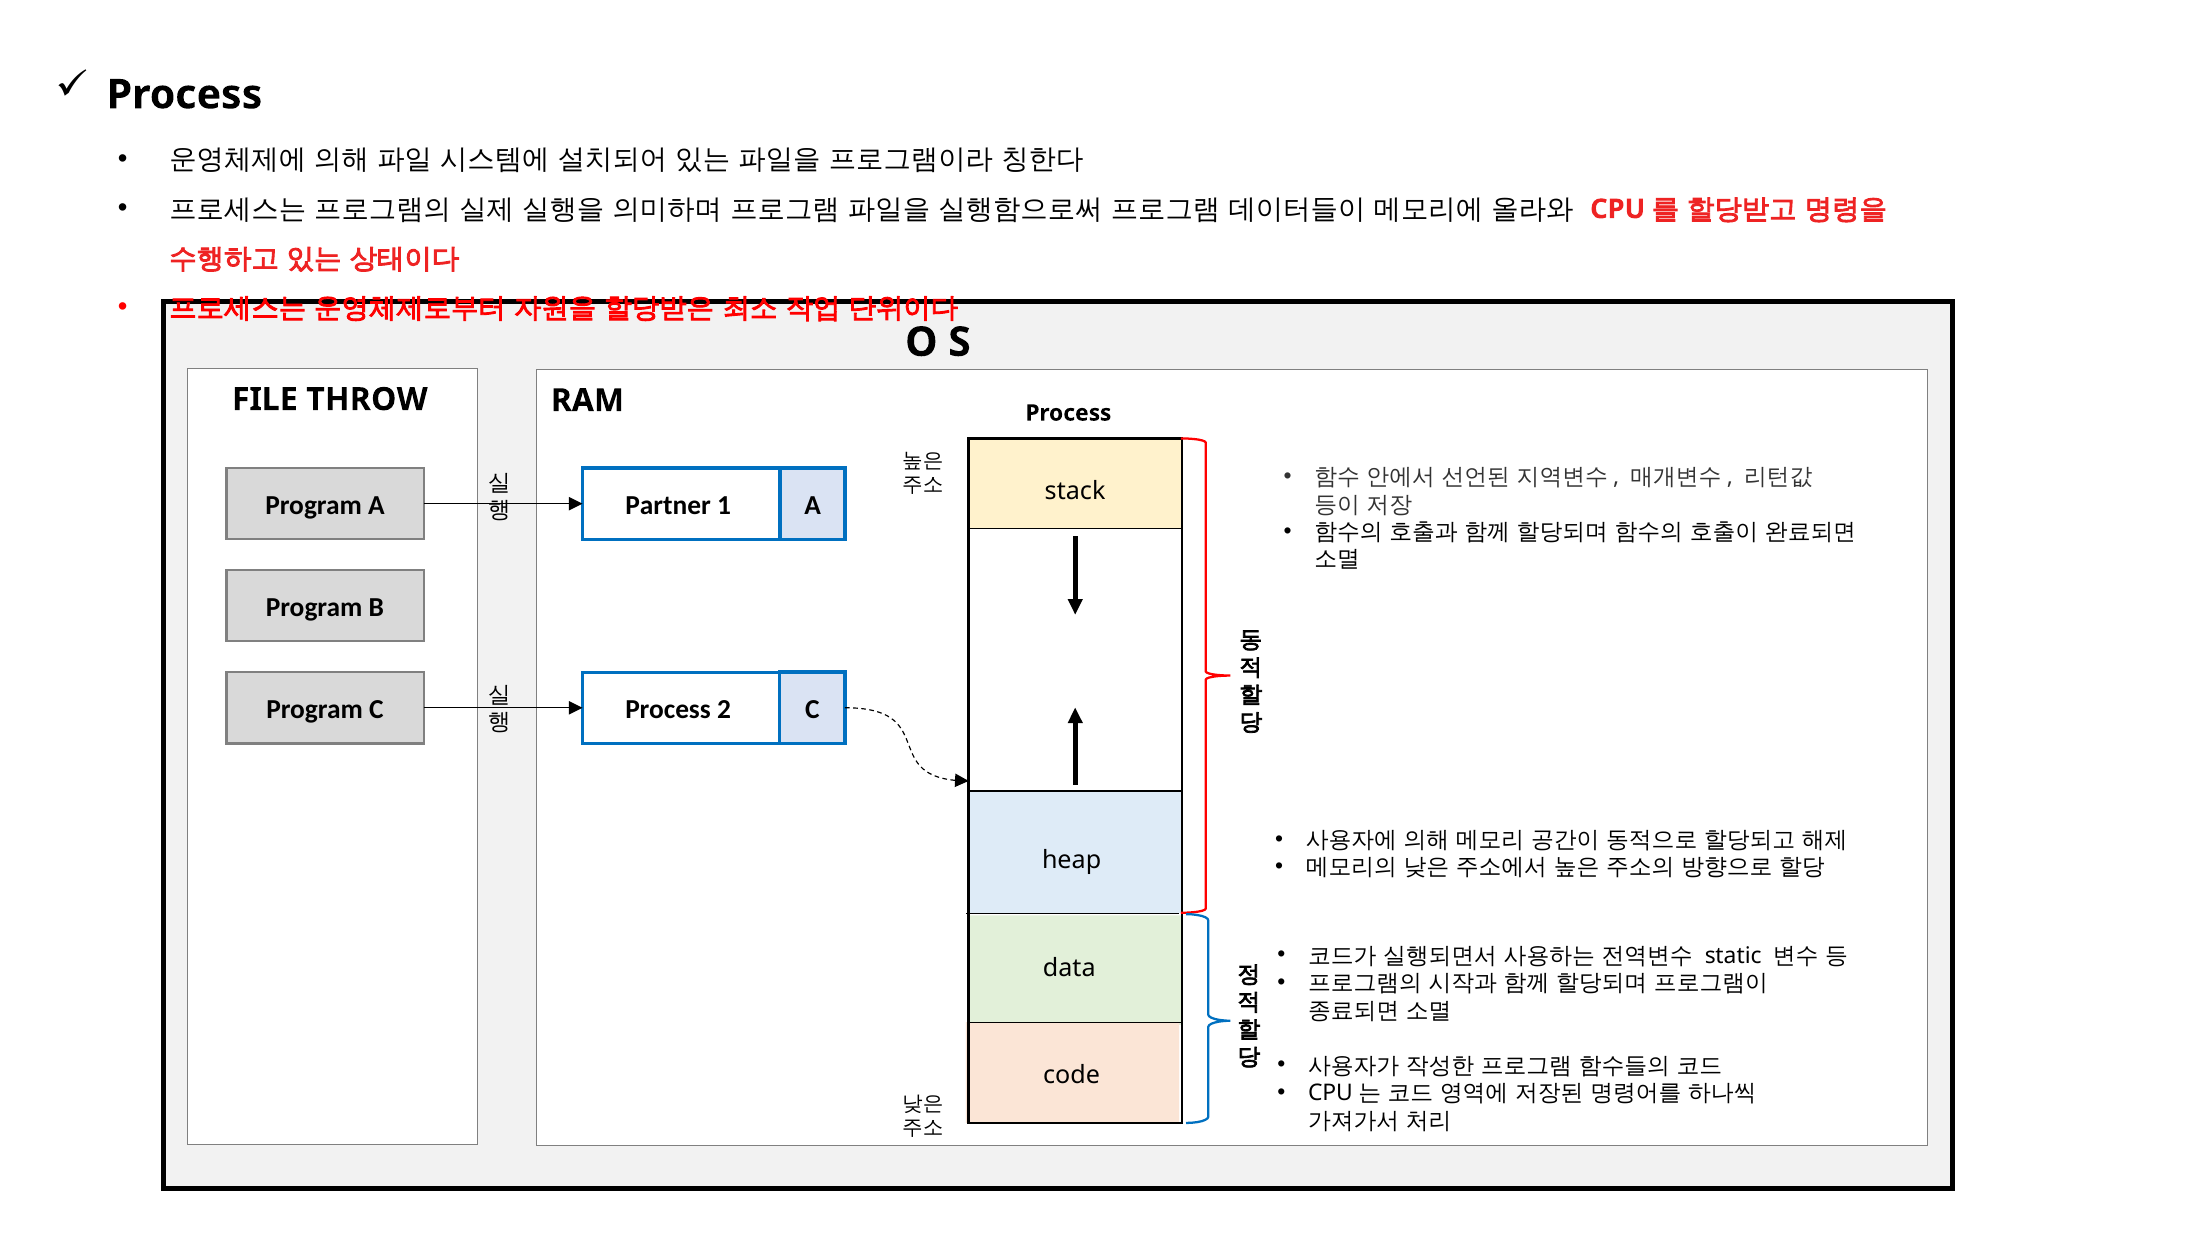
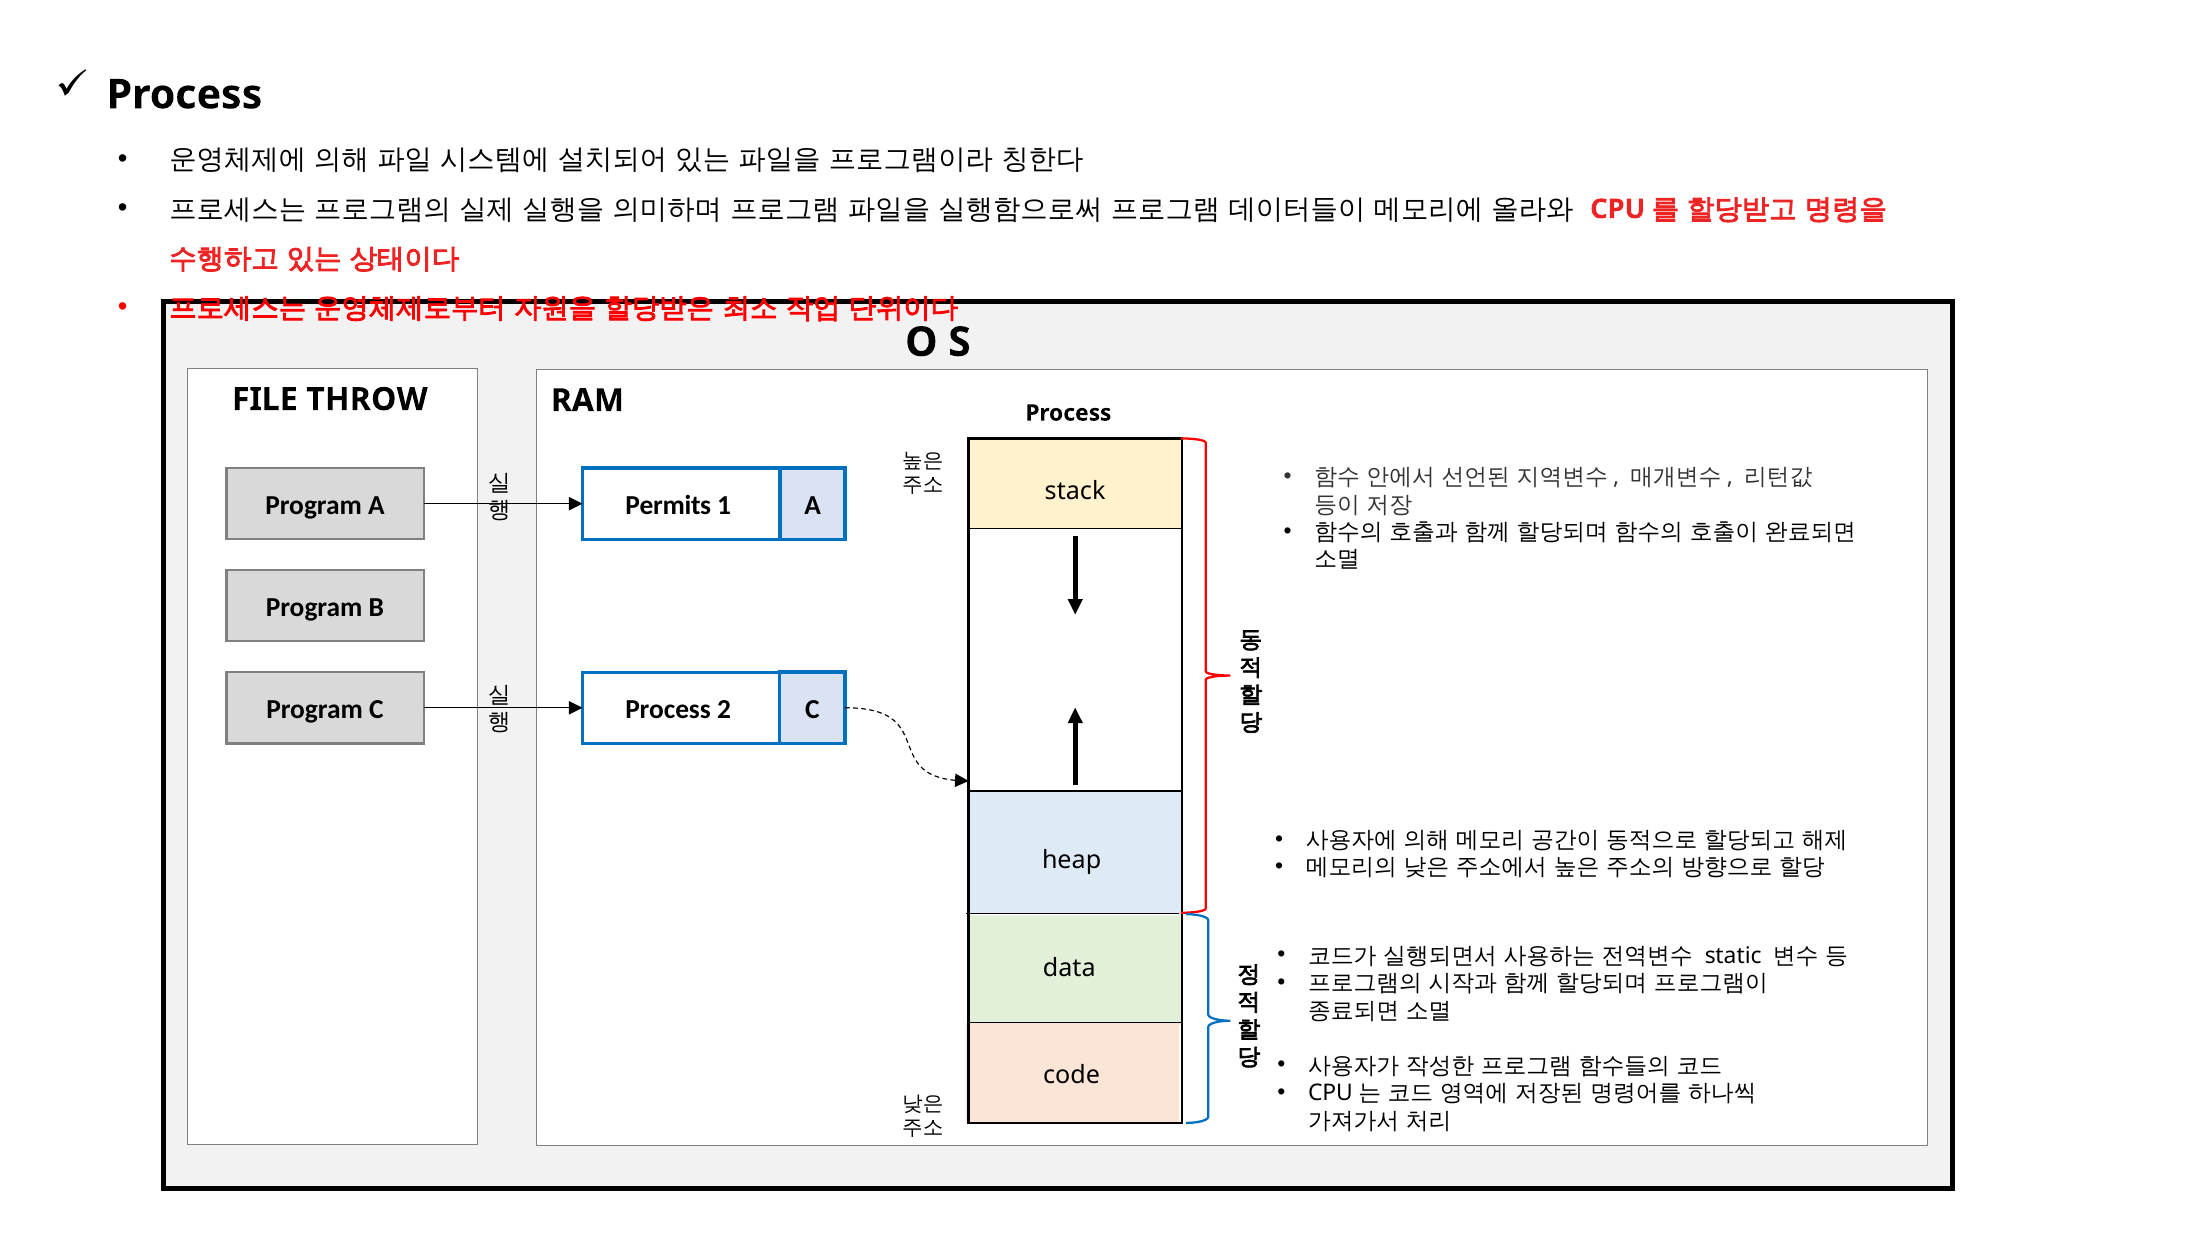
Partner: Partner -> Permits (668, 505)
